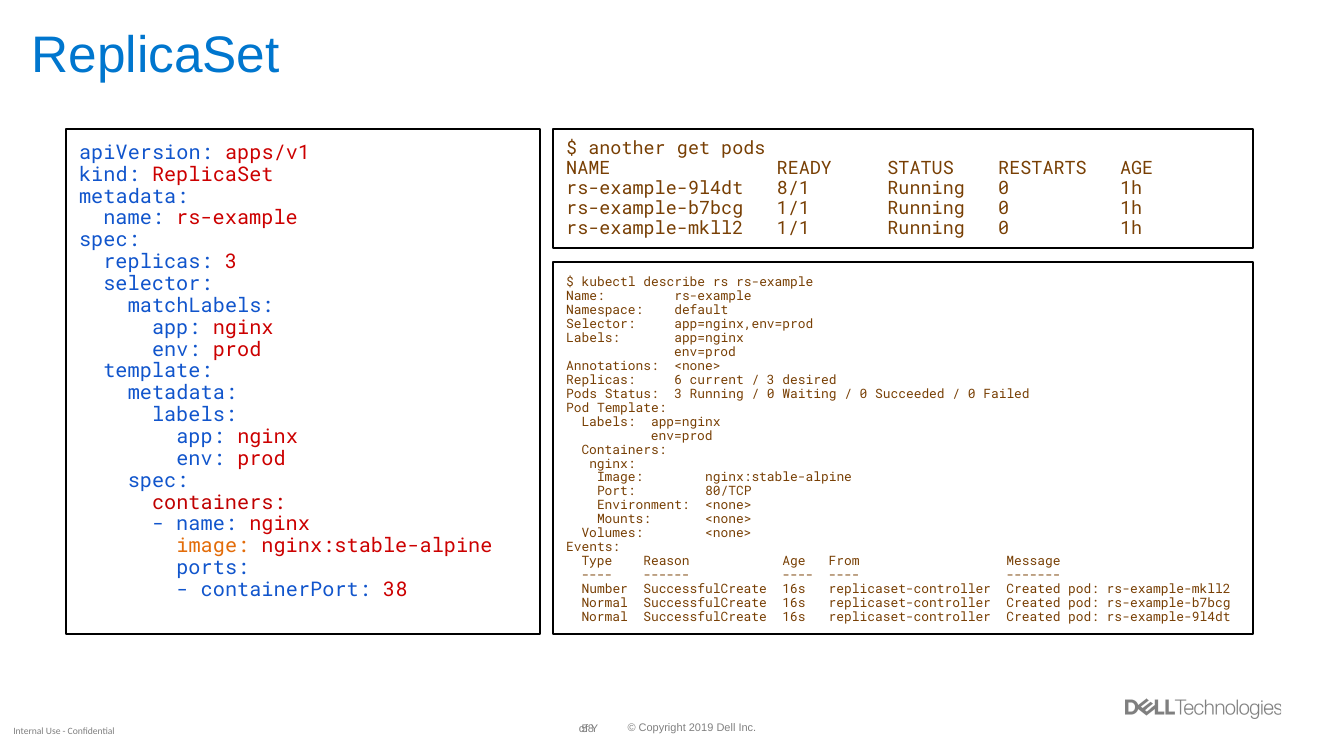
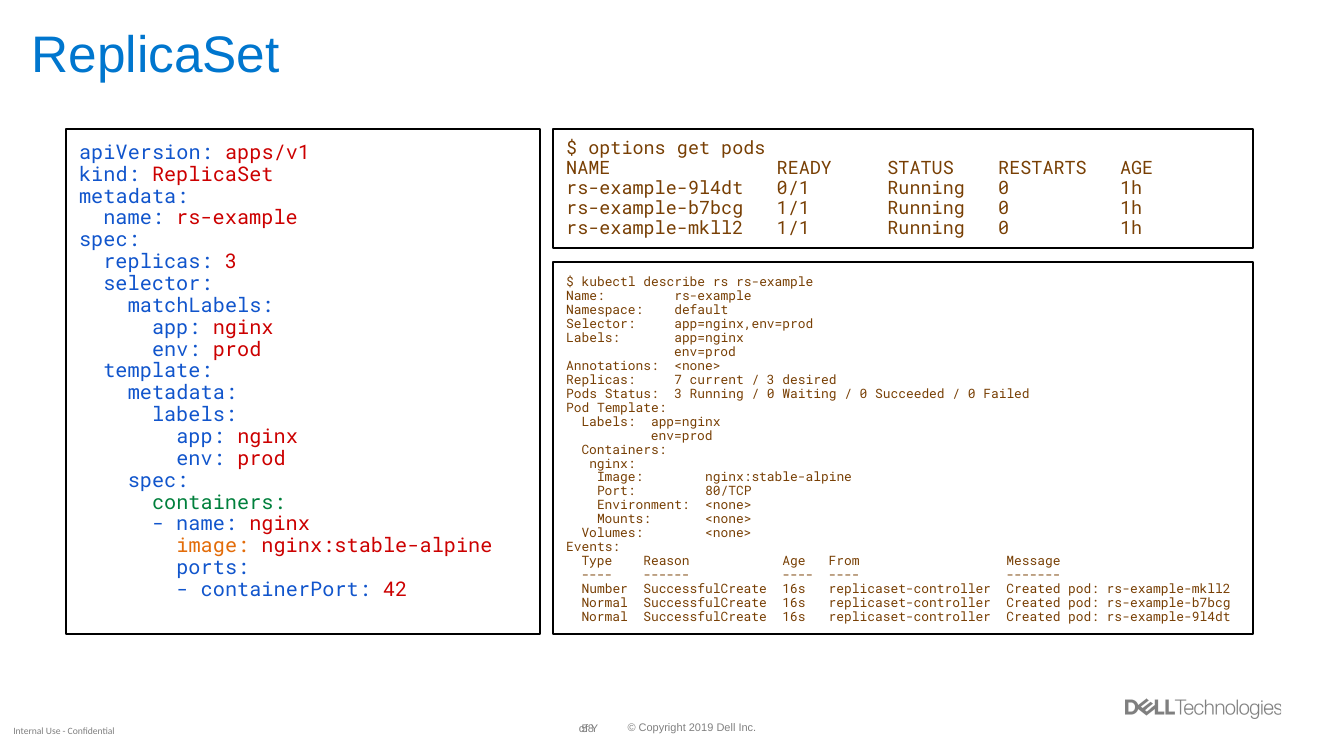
another: another -> options (627, 149)
8/1: 8/1 -> 0/1 (793, 188)
6: 6 -> 7 (678, 380)
containers colour: red -> green (219, 502)
38: 38 -> 42 (395, 590)
